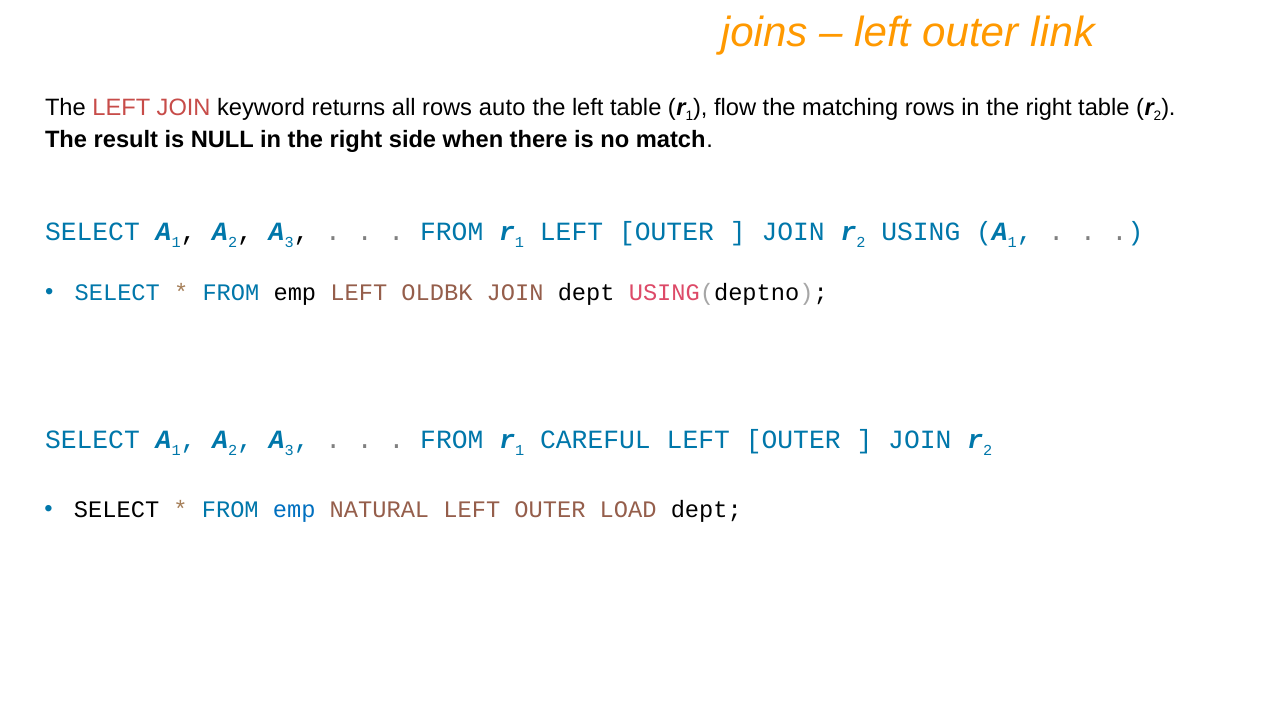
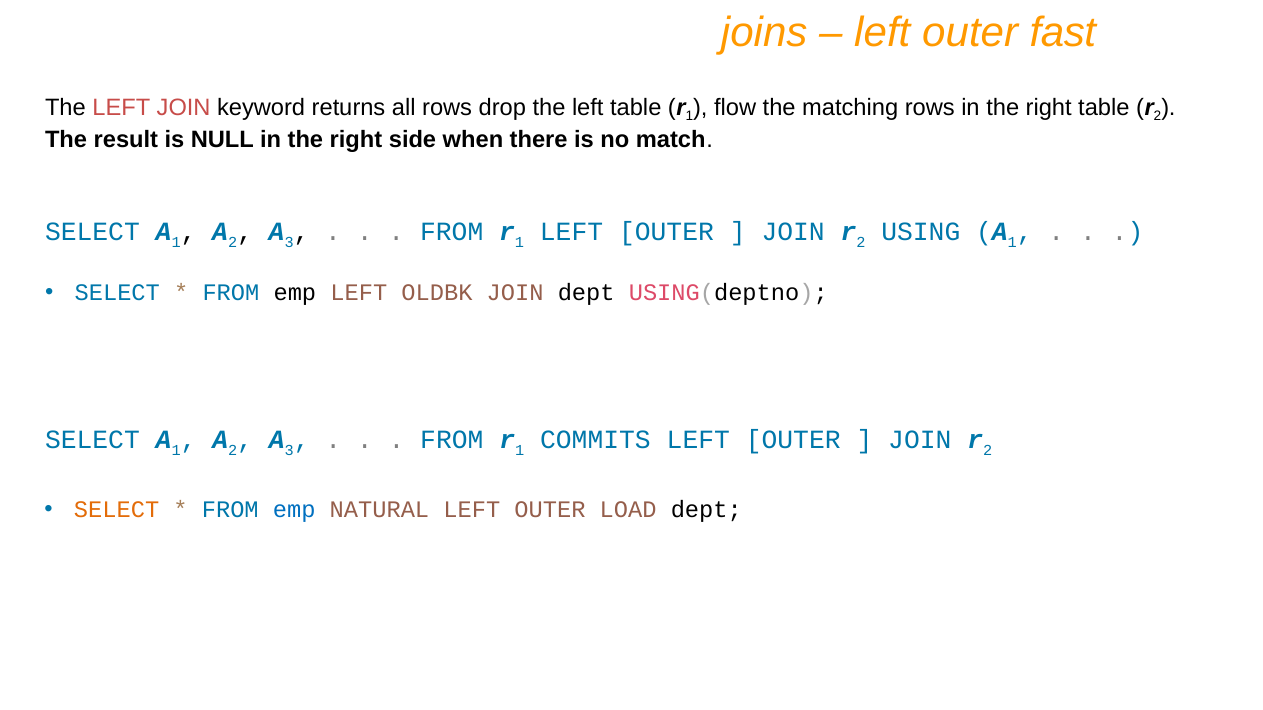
link: link -> fast (1063, 33)
auto: auto -> drop (502, 107)
CAREFUL: CAREFUL -> COMMITS (595, 440)
SELECT colour: black -> orange (117, 510)
